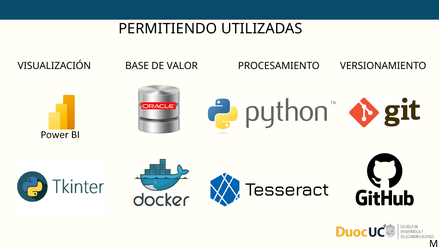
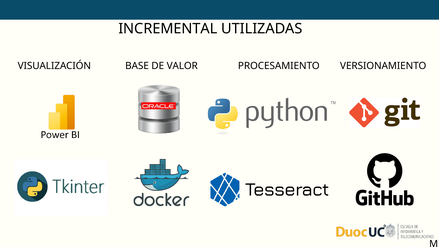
PERMITIENDO: PERMITIENDO -> INCREMENTAL (168, 29)
